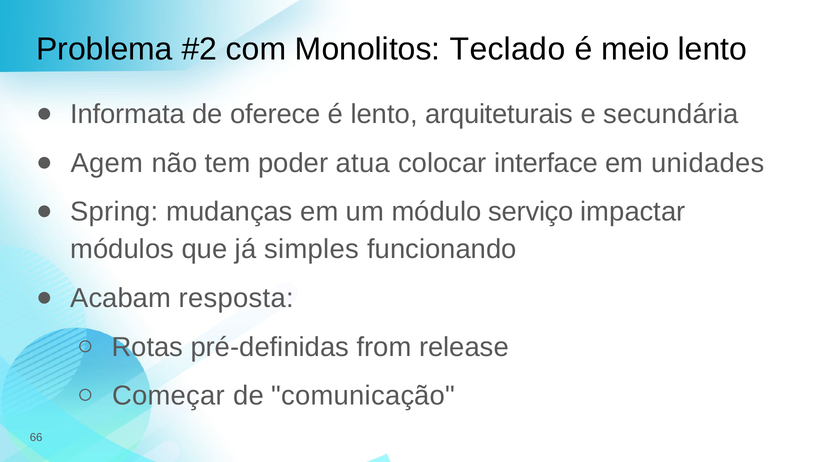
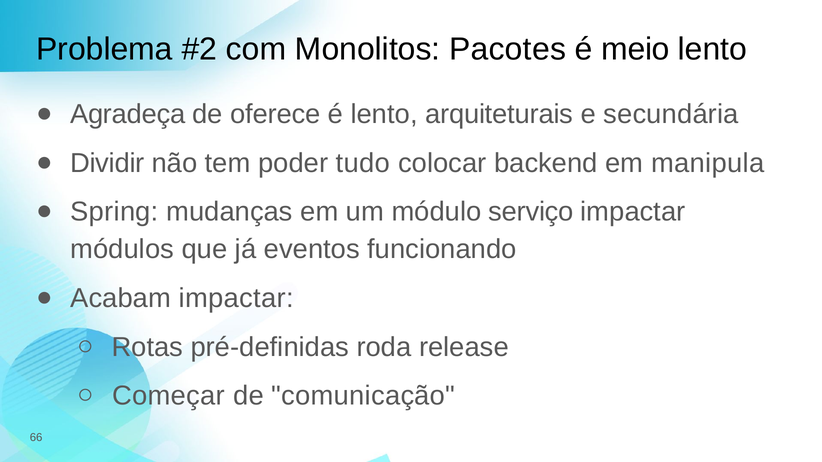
Teclado: Teclado -> Pacotes (508, 49)
Informata: Informata -> Agradeça (128, 114)
Agem: Agem -> Dividir (107, 163)
atua: atua -> tudo (363, 163)
interface: interface -> backend (546, 163)
unidades: unidades -> manipula (708, 163)
simples: simples -> eventos (312, 249)
Acabam resposta: resposta -> impactar (236, 298)
from: from -> roda (384, 347)
